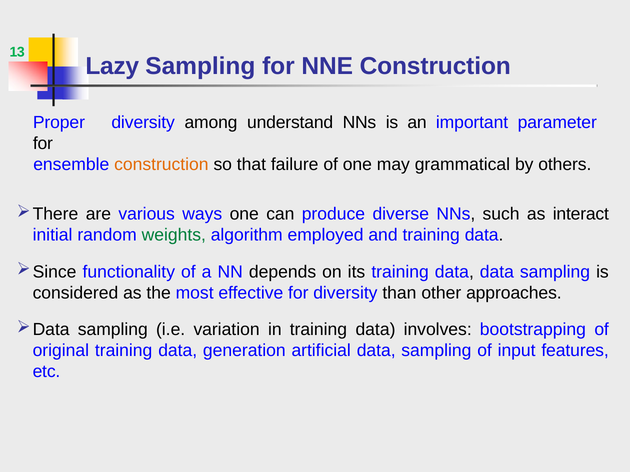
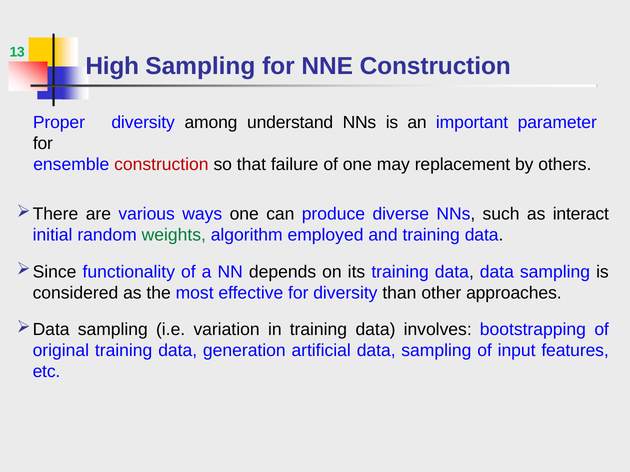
Lazy: Lazy -> High (112, 66)
construction colour: orange -> red (161, 165)
grammatical: grammatical -> replacement (462, 165)
